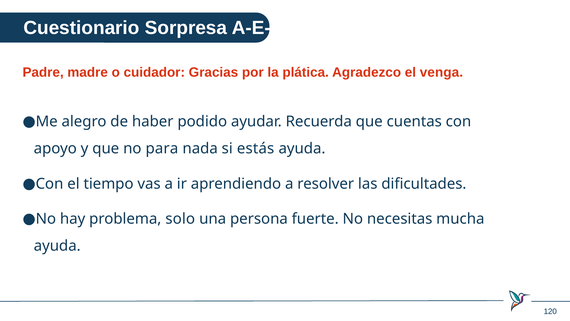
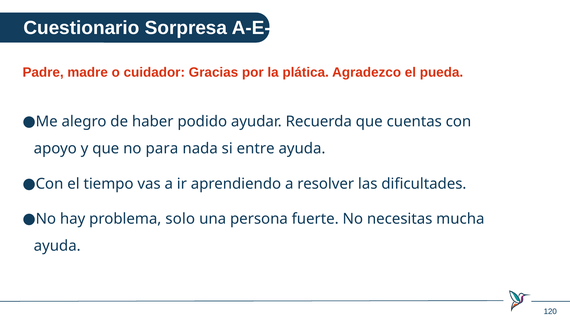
venga: venga -> pueda (441, 72)
estás: estás -> entre (256, 149)
